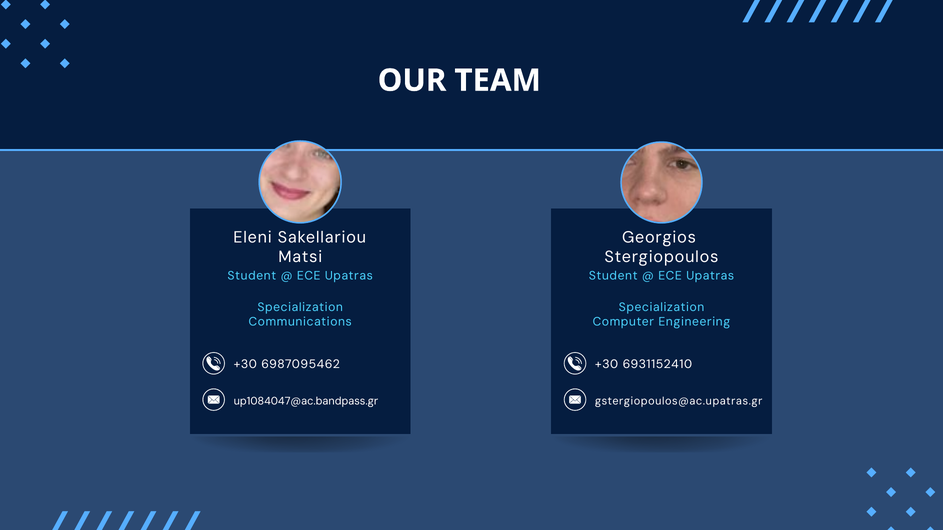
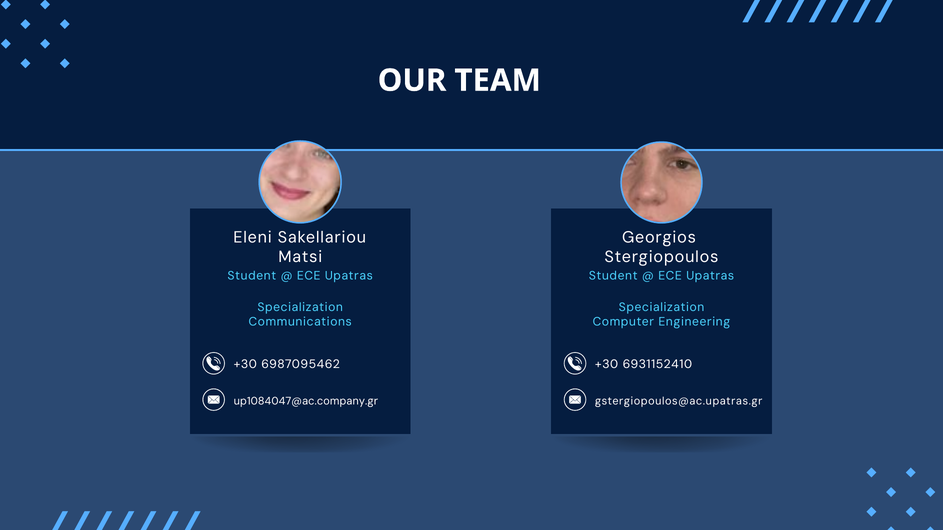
up1084047@ac.bandpass.gr: up1084047@ac.bandpass.gr -> up1084047@ac.company.gr (306, 401)
